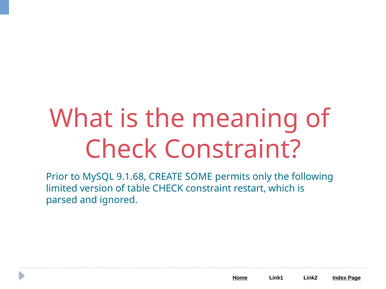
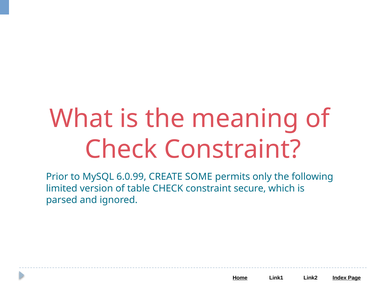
9.1.68: 9.1.68 -> 6.0.99 (131, 177)
restart: restart -> secure (250, 189)
